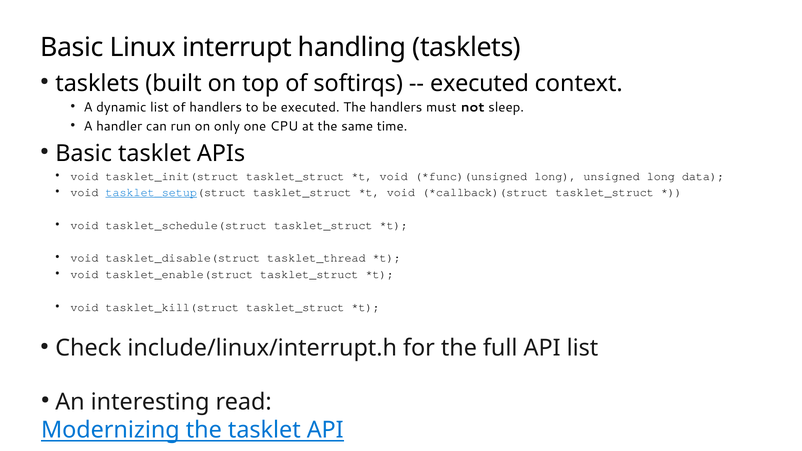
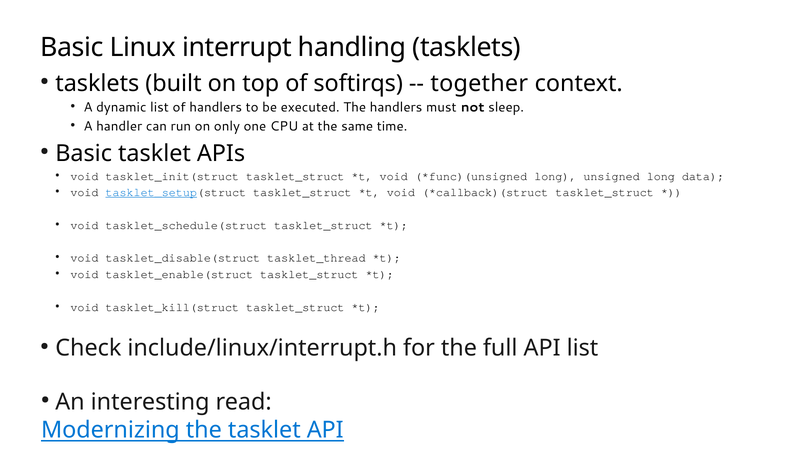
executed: executed -> together (479, 83)
